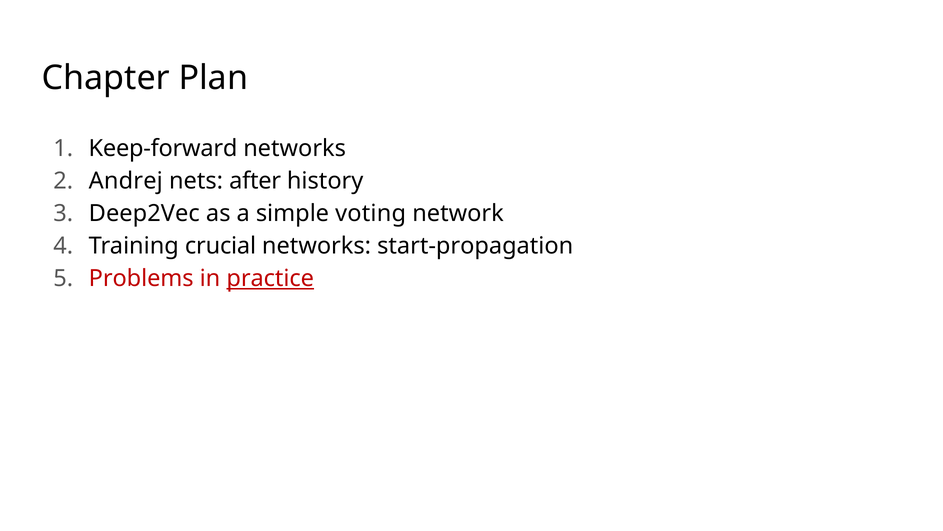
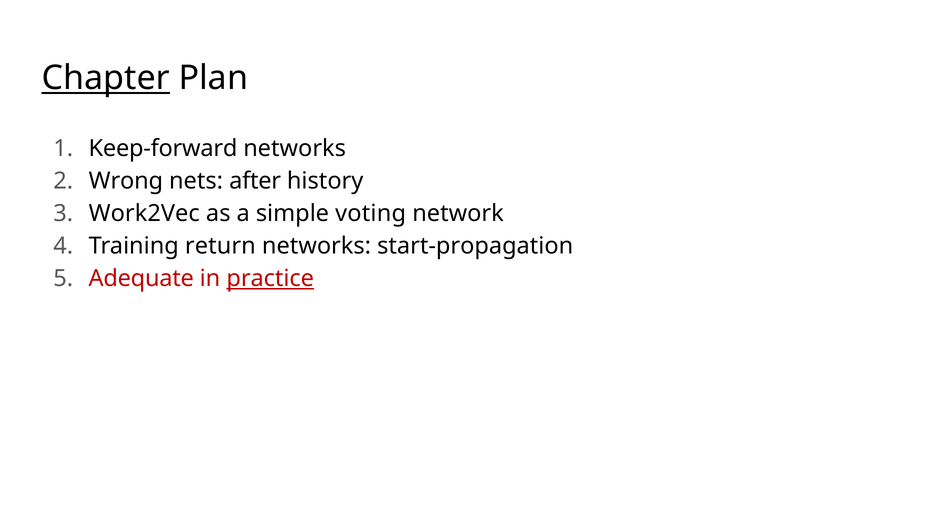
Chapter underline: none -> present (106, 78)
Andrej: Andrej -> Wrong (126, 181)
Deep2Vec: Deep2Vec -> Work2Vec (144, 213)
crucial: crucial -> return (220, 246)
Problems: Problems -> Adequate (141, 278)
